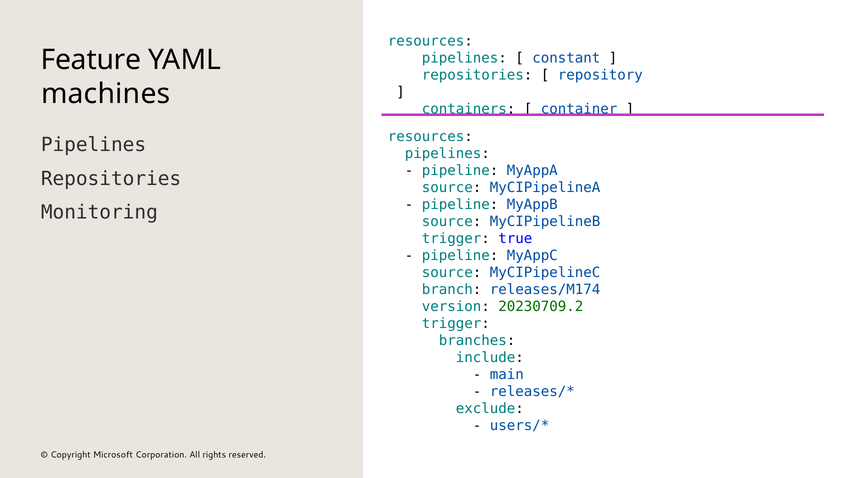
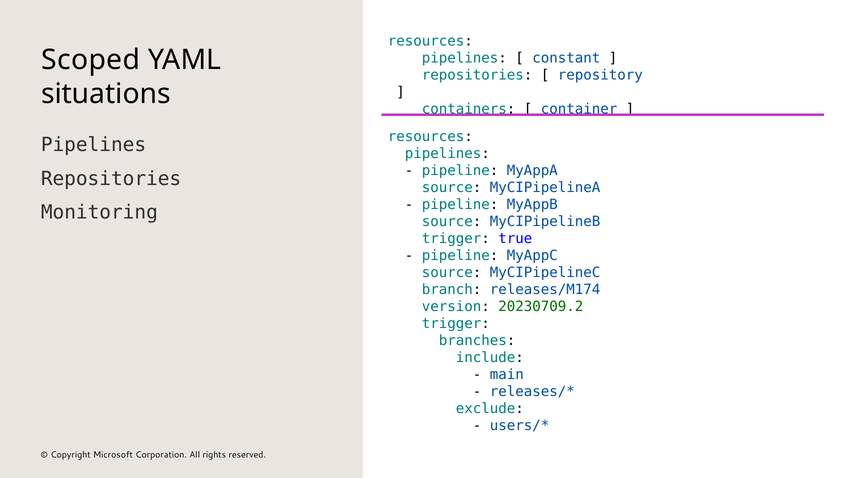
Feature: Feature -> Scoped (91, 60)
machines: machines -> situations (106, 94)
